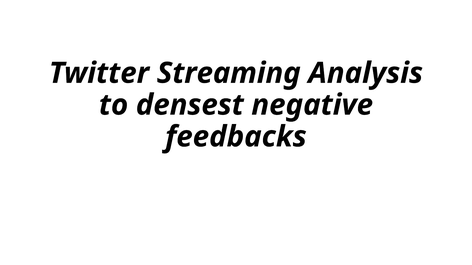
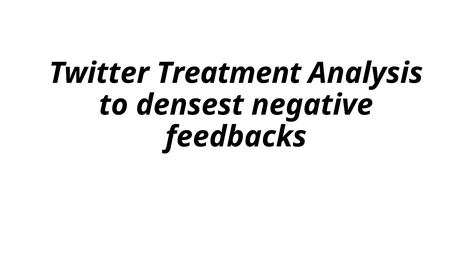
Streaming: Streaming -> Treatment (229, 73)
